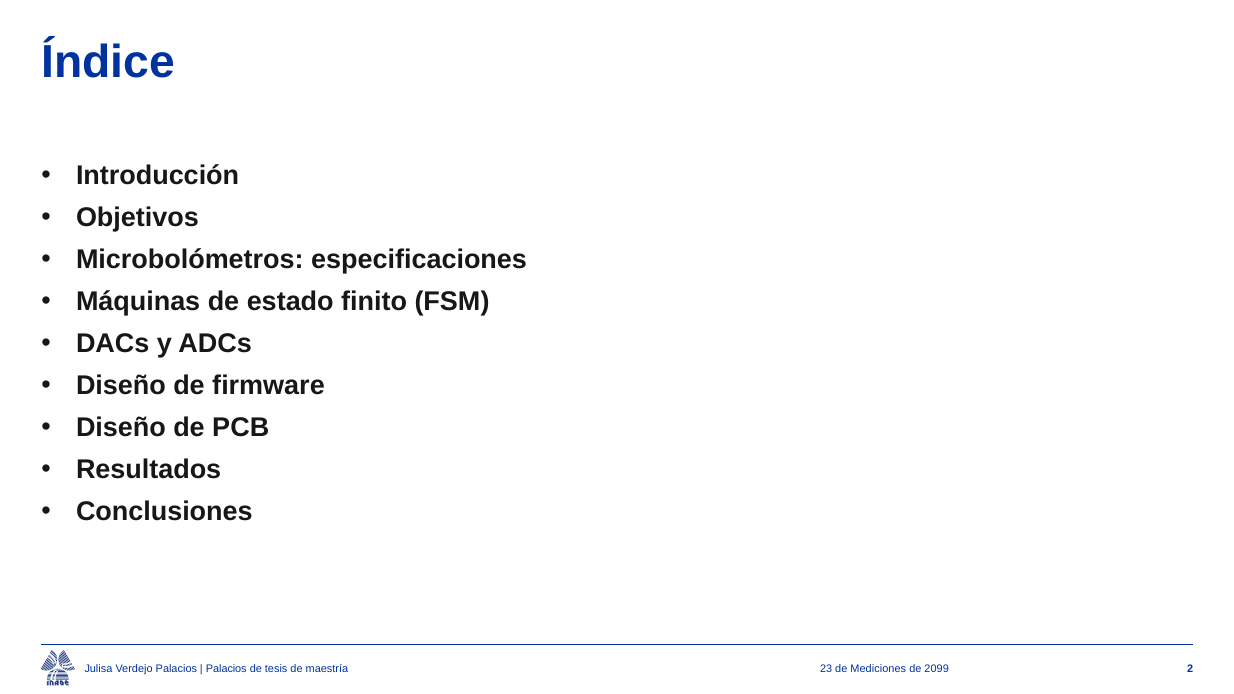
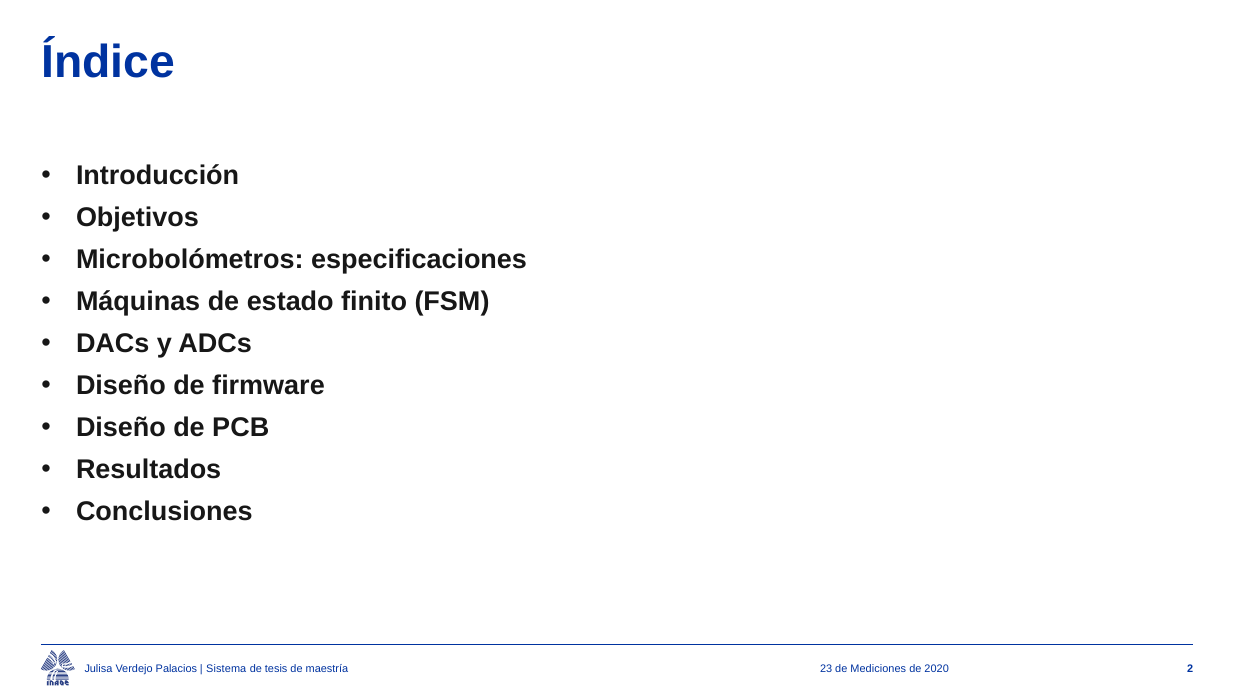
Palacios: Palacios -> Sistema (226, 669)
2099: 2099 -> 2020 (937, 669)
